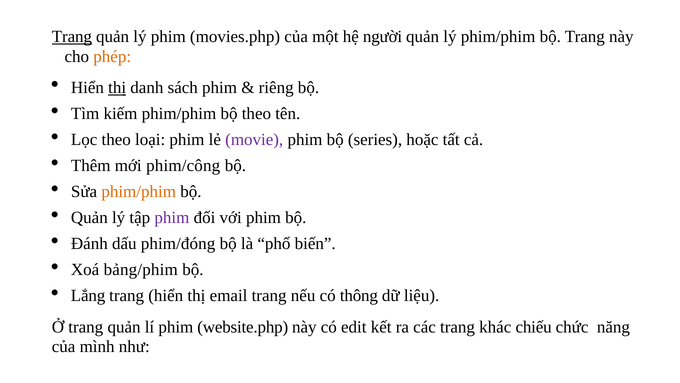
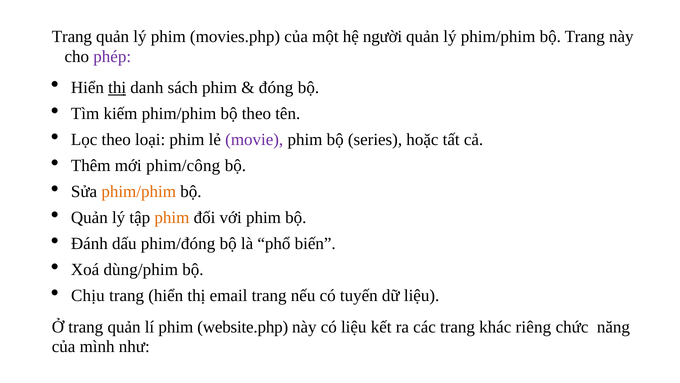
Trang underline: present -> none (72, 37)
phép colour: orange -> purple (112, 56)
riêng: riêng -> đóng (276, 87)
phim colour: purple -> orange (172, 217)
bảng/phim: bảng/phim -> dùng/phim (141, 269)
Lắng: Lắng -> Chịu (88, 295)
thông: thông -> tuyến (359, 295)
có edit: edit -> liệu (354, 327)
chiếu: chiếu -> riêng (533, 327)
